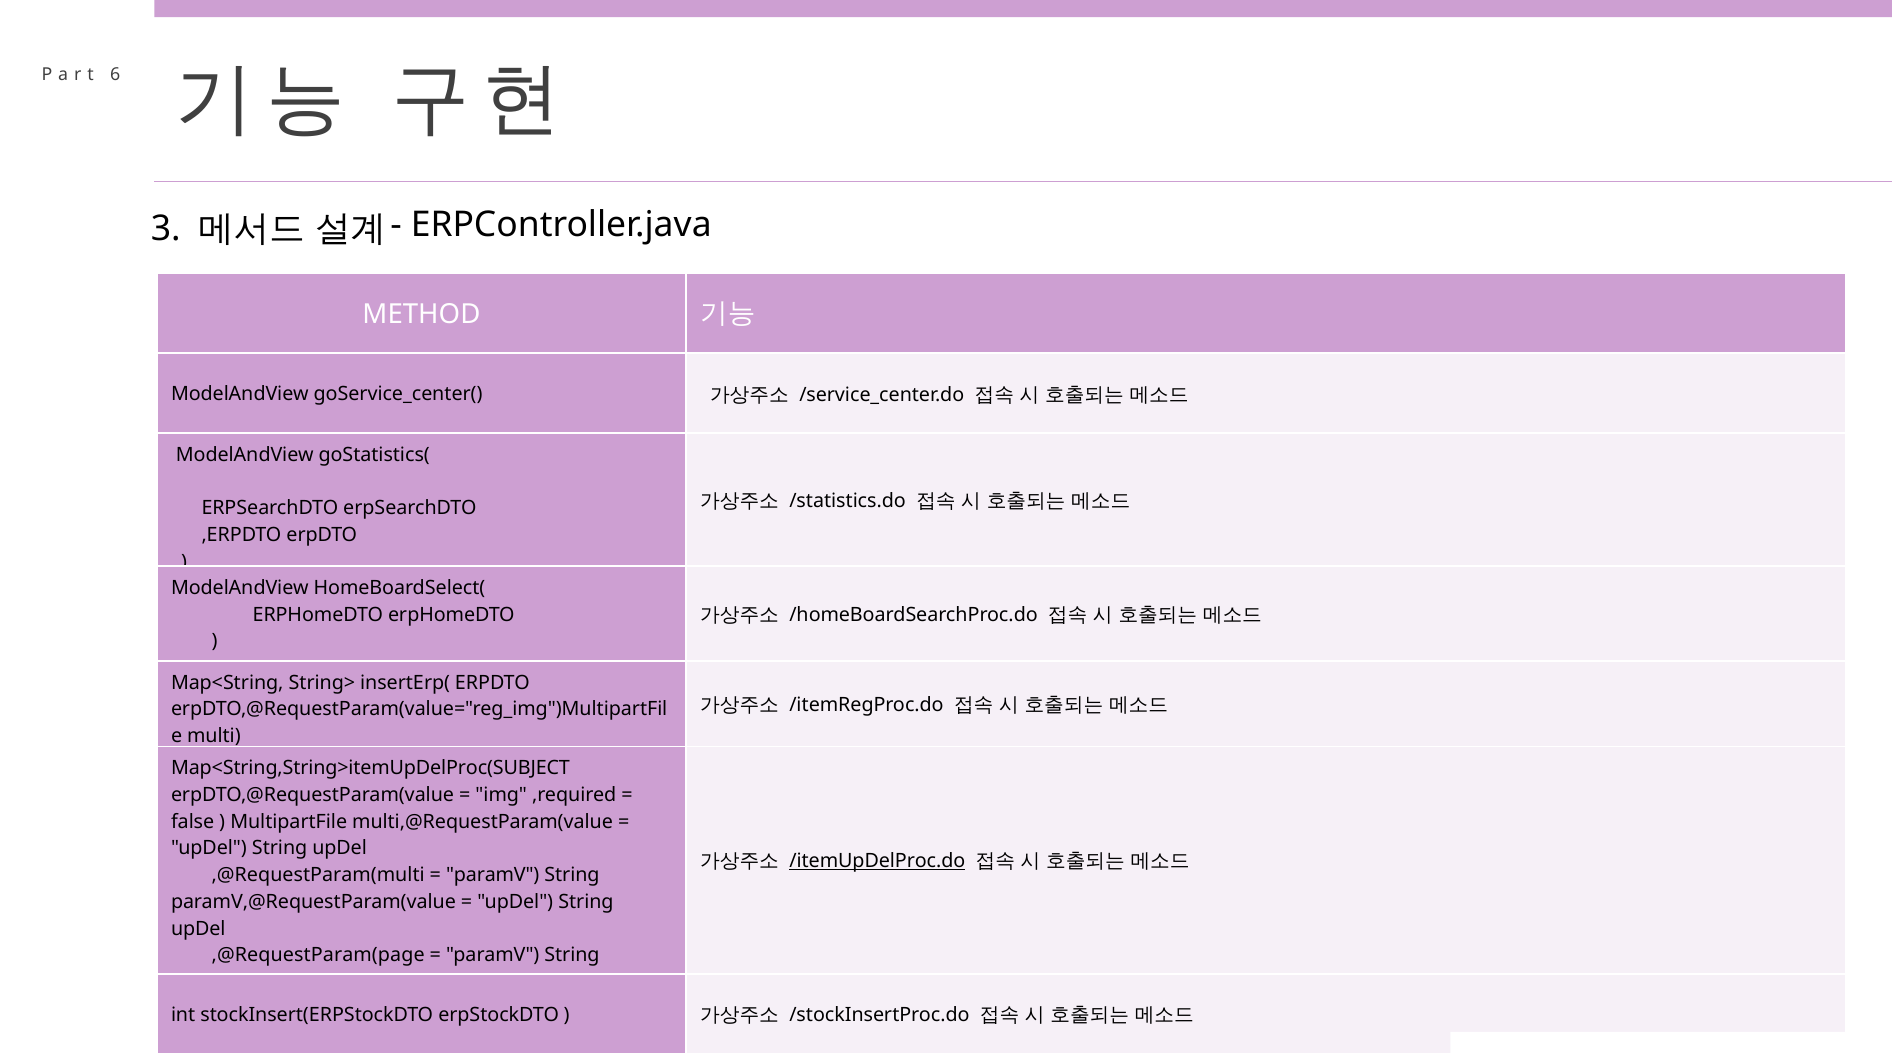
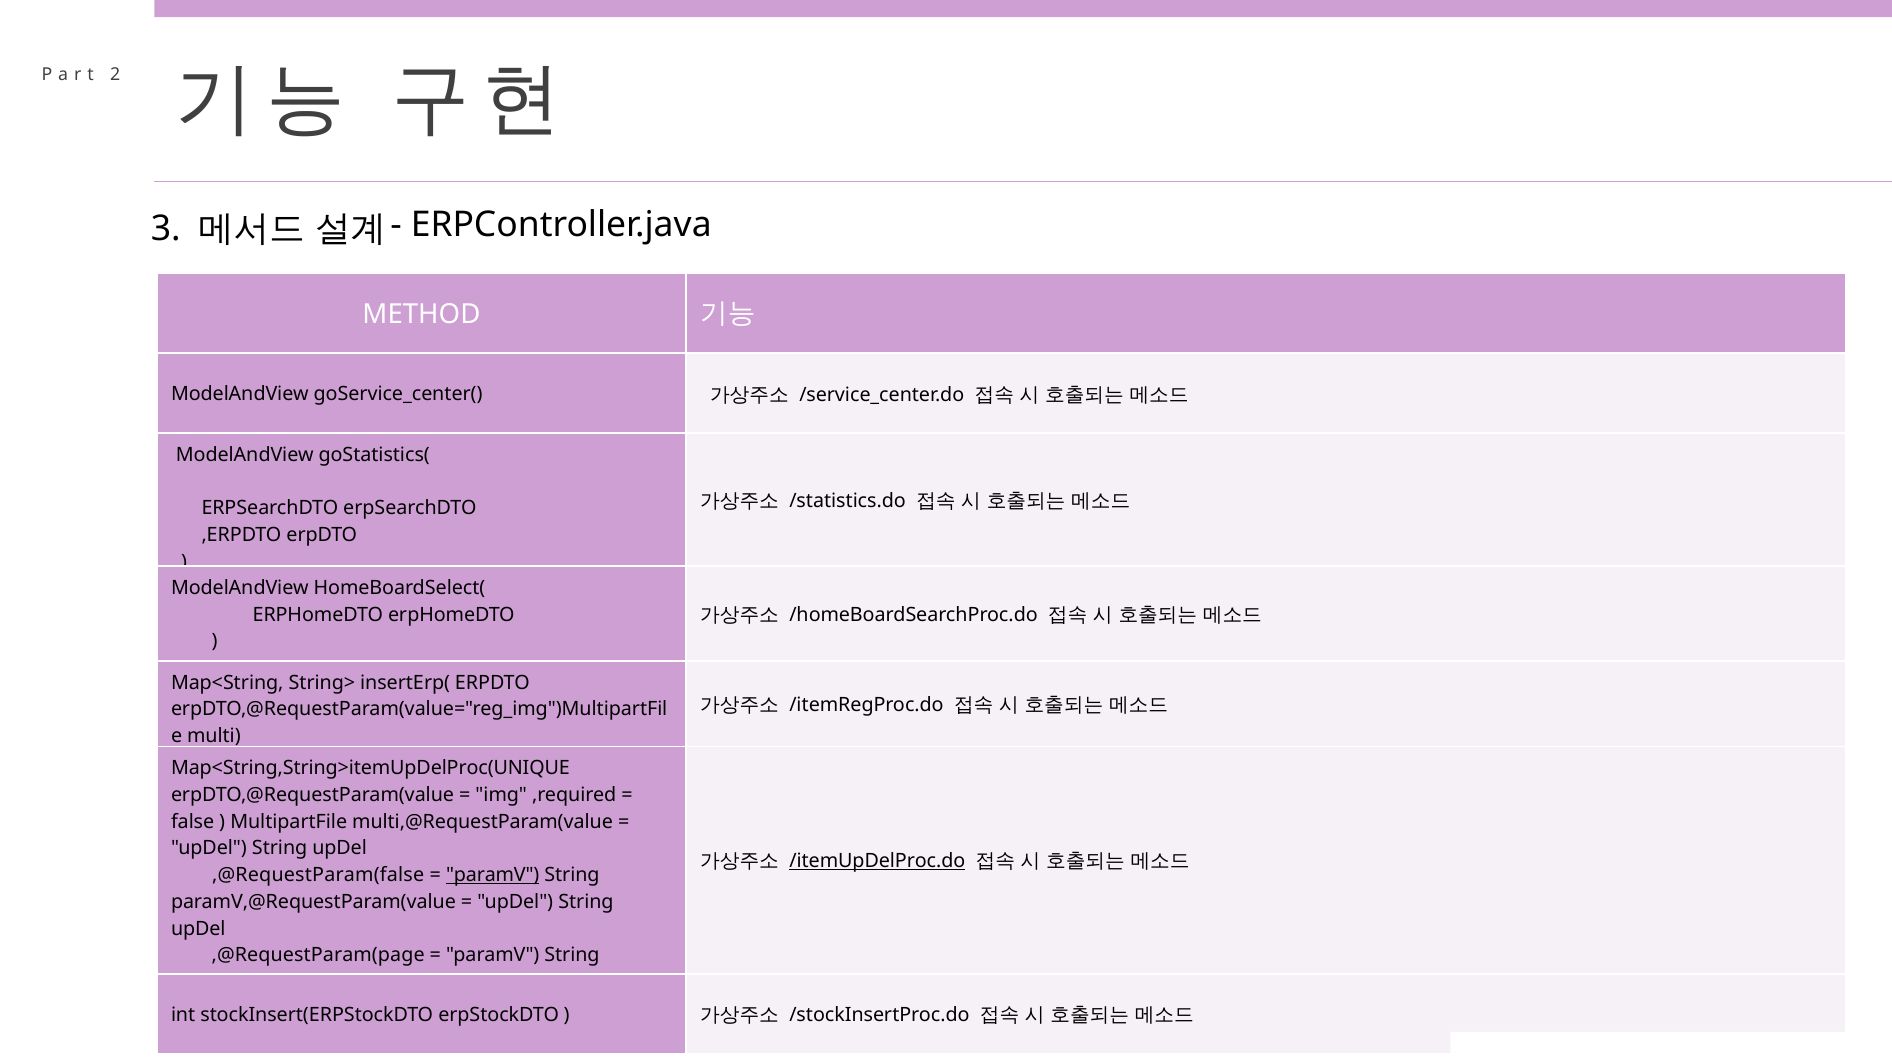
6: 6 -> 2 (115, 75)
Map<String,String>itemUpDelProc(SUBJECT: Map<String,String>itemUpDelProc(SUBJECT -> Map<String,String>itemUpDelProc(UNIQUE (370, 768)
,@RequestParam(multi: ,@RequestParam(multi -> ,@RequestParam(false (318, 875)
paramV underline: none -> present (493, 875)
